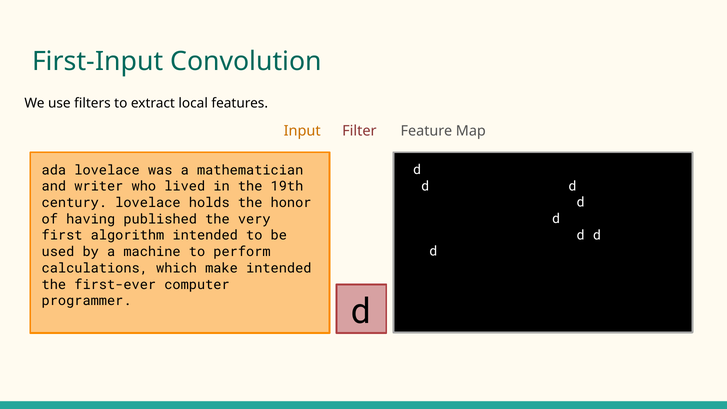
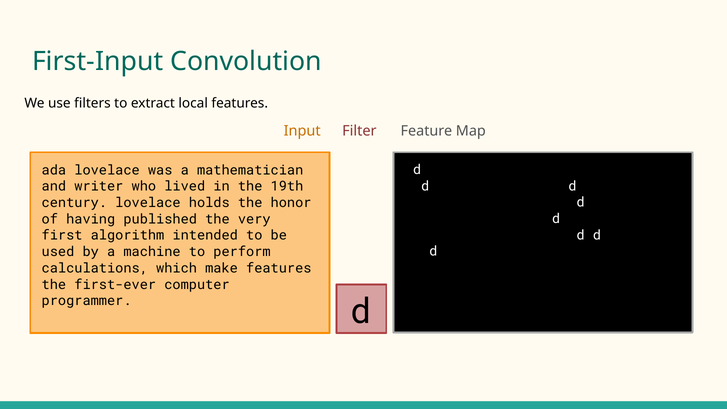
make intended: intended -> features (279, 268)
